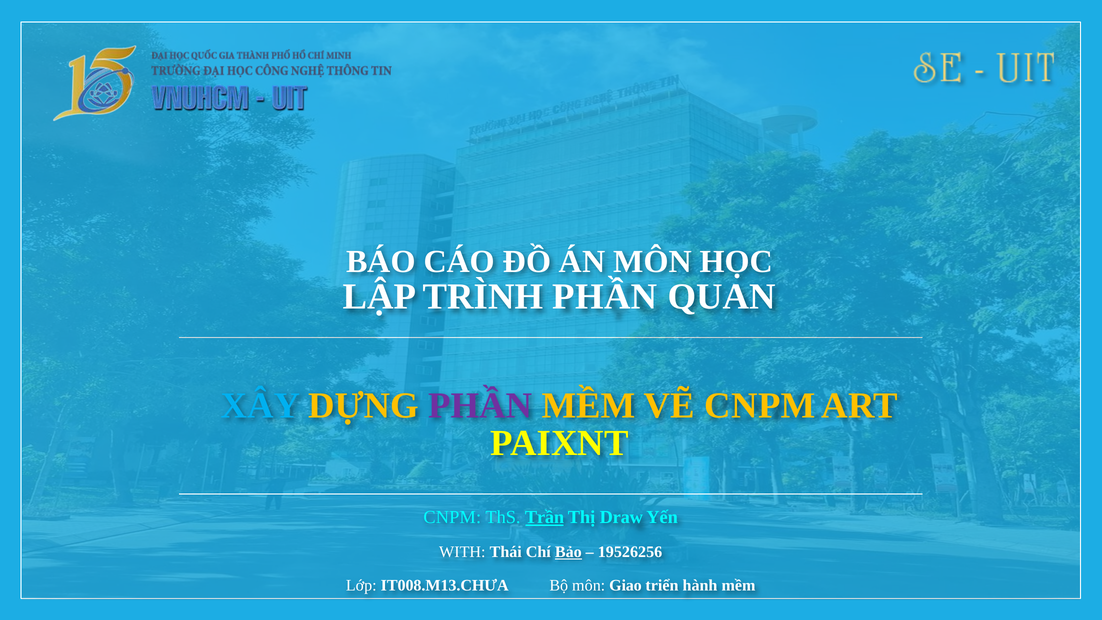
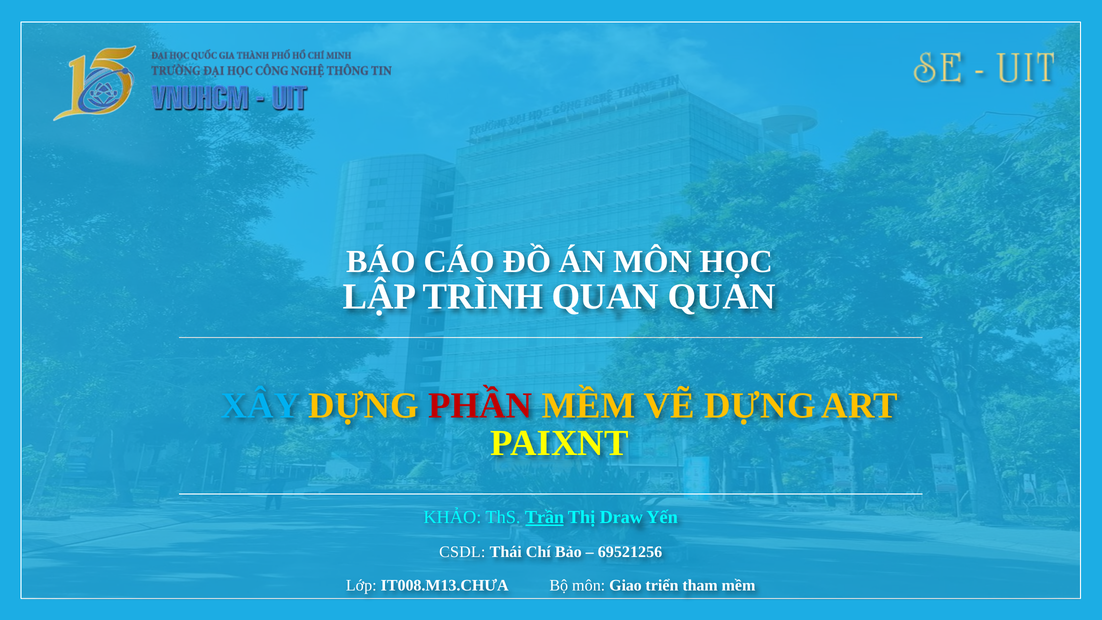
TRÌNH PHẦN: PHẦN -> QUAN (605, 296)
PHẦN colour: purple -> red (480, 406)
VẼ CNPM: CNPM -> DỰNG (760, 406)
CNPM: CNPM -> KHẢO (452, 517)
WITH: WITH -> CSDL (462, 552)
Bảo underline: present -> none (568, 552)
19526256: 19526256 -> 69521256 (630, 552)
hành: hành -> tham (700, 585)
